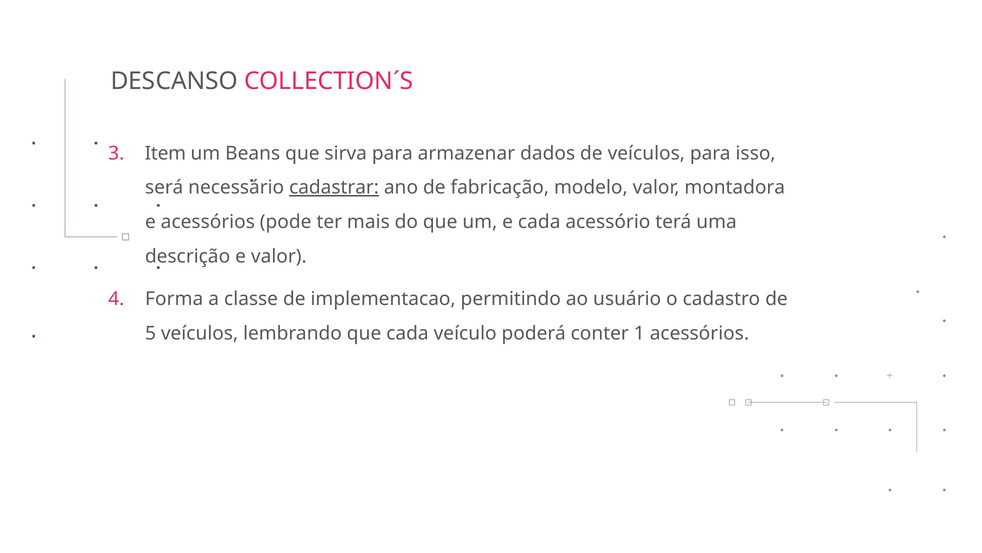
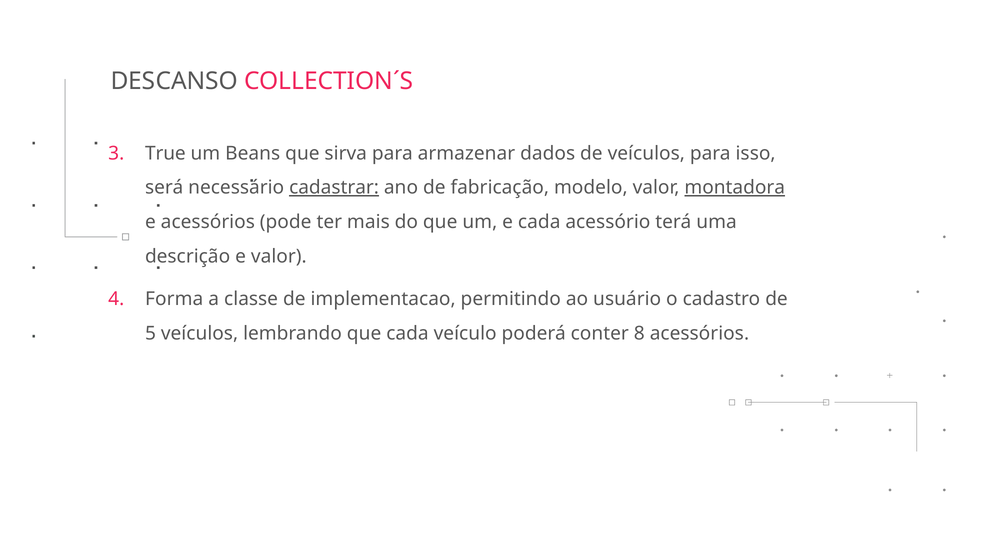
Item: Item -> True (165, 153)
montadora underline: none -> present (735, 188)
1: 1 -> 8 (639, 333)
